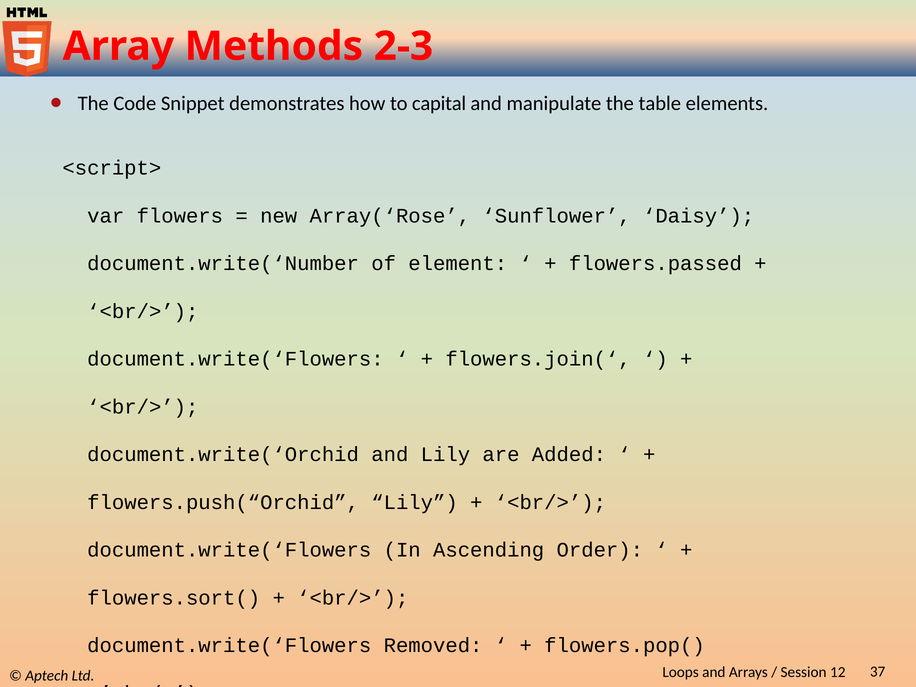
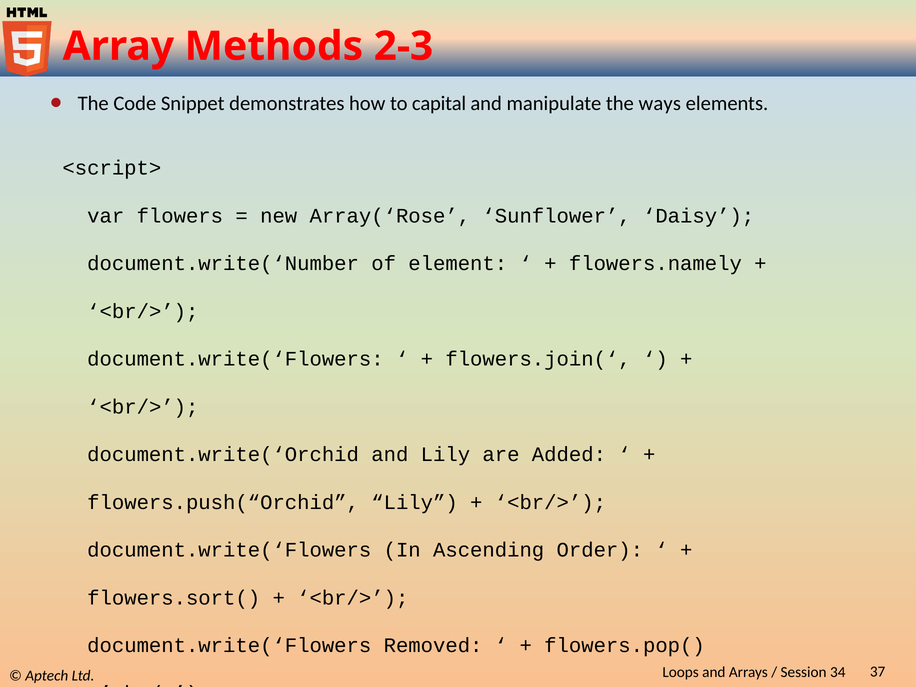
table: table -> ways (660, 104)
flowers.passed: flowers.passed -> flowers.namely (655, 264)
12: 12 -> 34 (838, 672)
